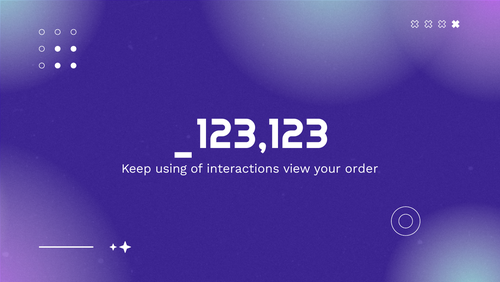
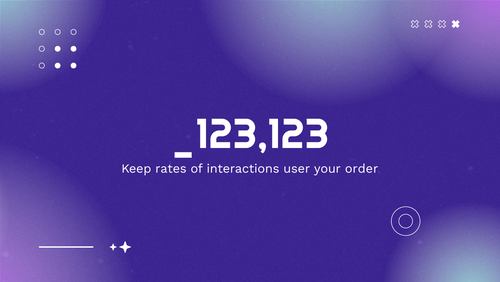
using: using -> rates (171, 168)
view: view -> user (297, 168)
